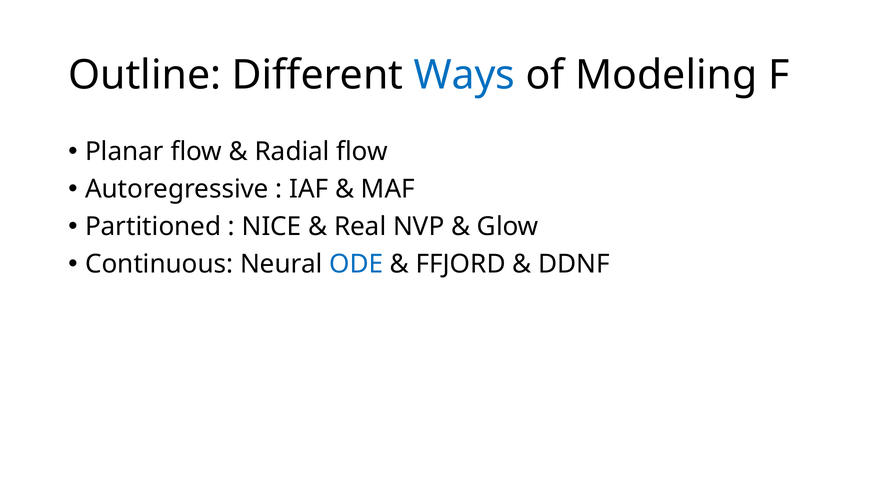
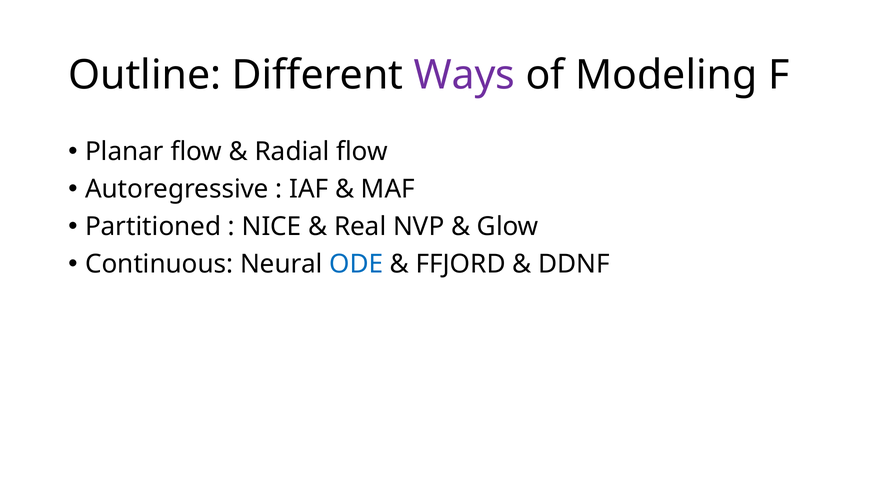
Ways colour: blue -> purple (465, 75)
